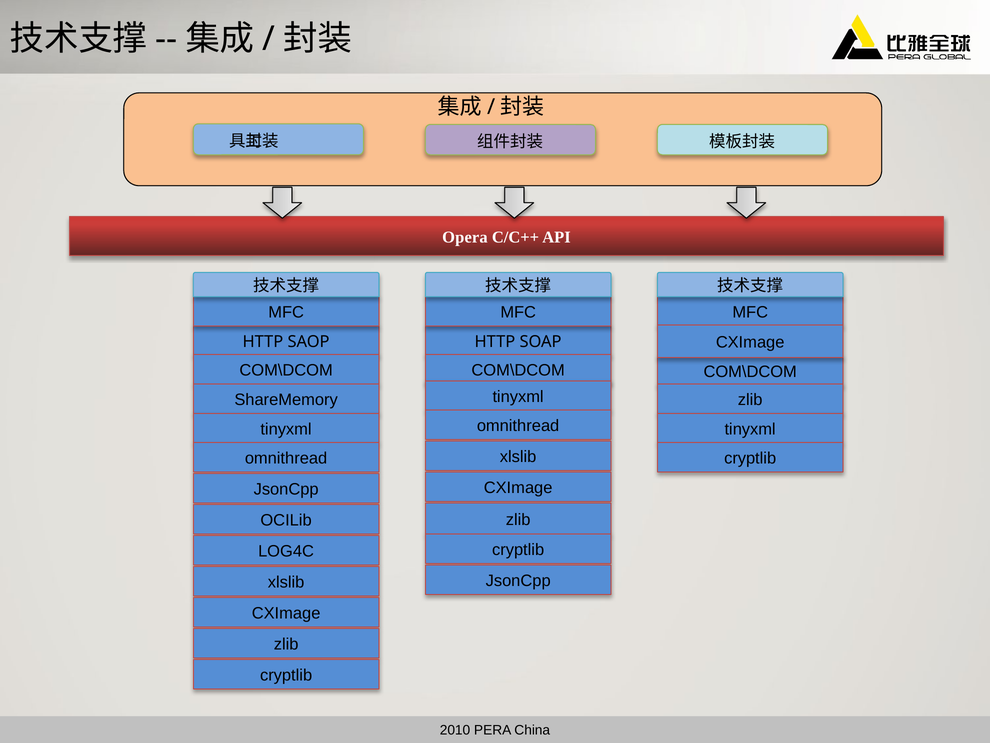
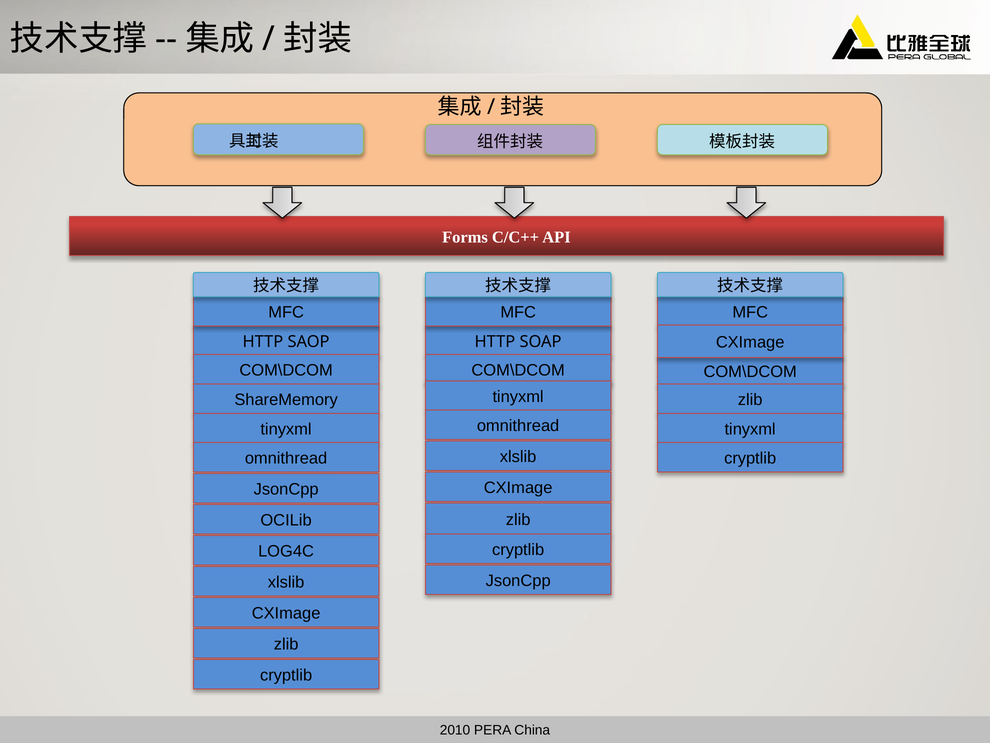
Opera: Opera -> Forms (465, 237)
